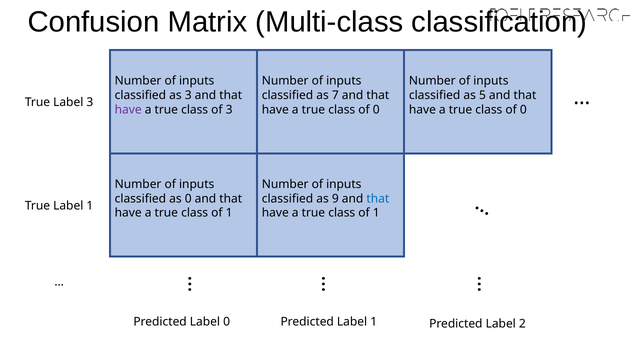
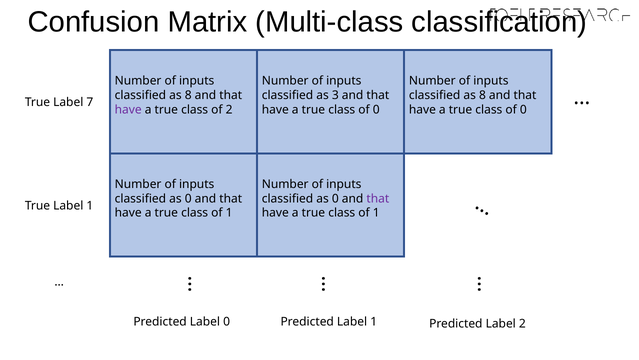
3: 3 -> 8 (188, 95)
7: 7 -> 3 (335, 95)
5: 5 -> 8 (482, 95)
Label 3: 3 -> 7 (90, 102)
of 3: 3 -> 2 (229, 110)
9: 9 -> 0 (335, 198)
that colour: blue -> purple (378, 198)
